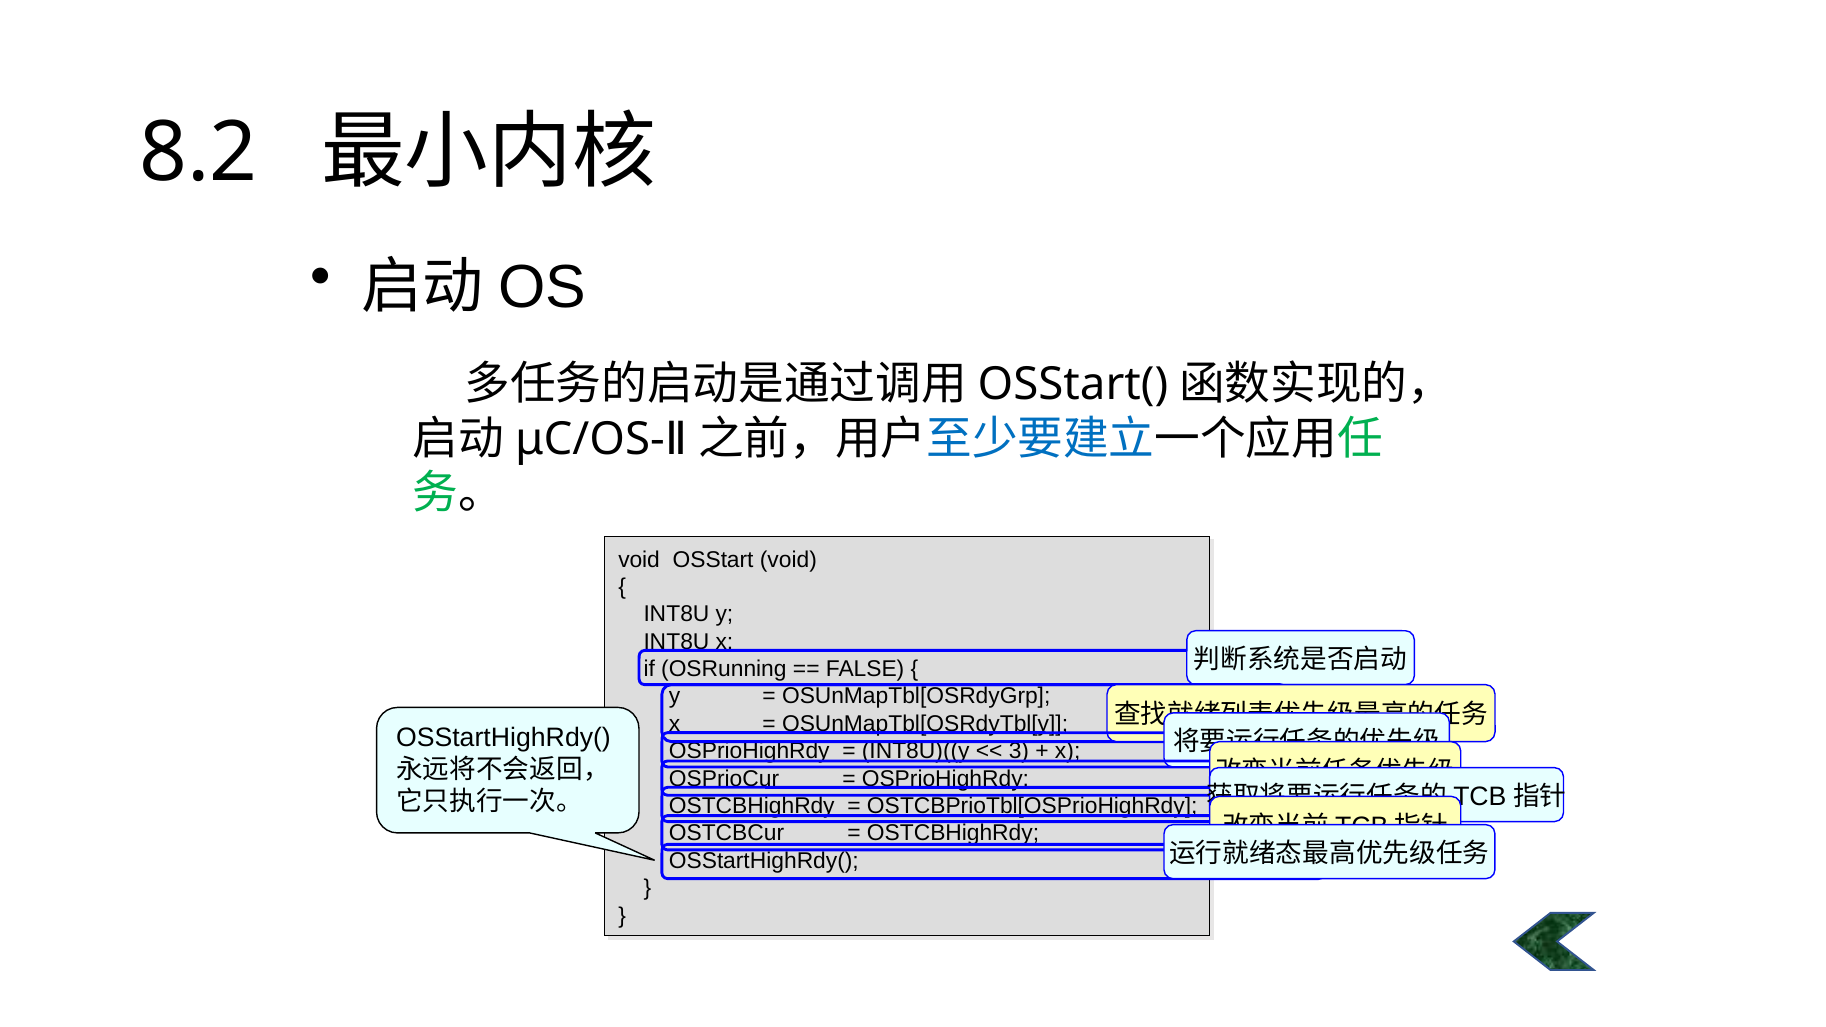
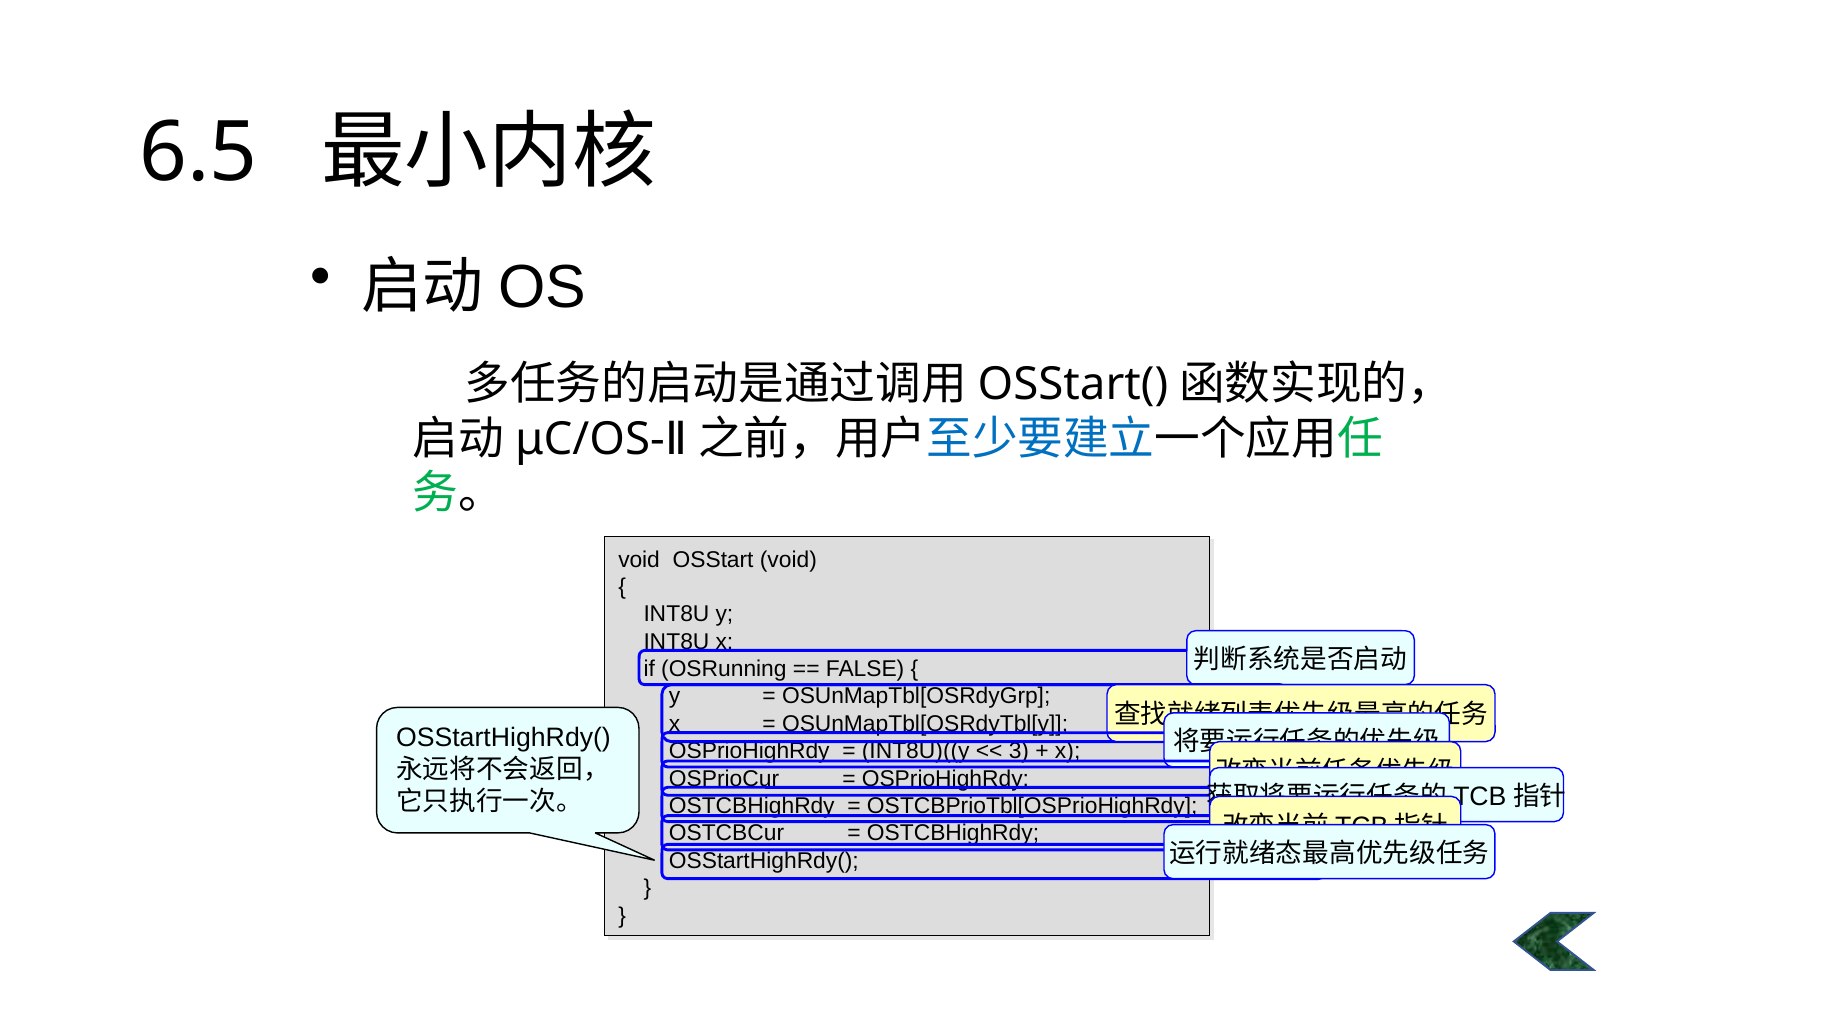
8.2: 8.2 -> 6.5 (198, 153)
